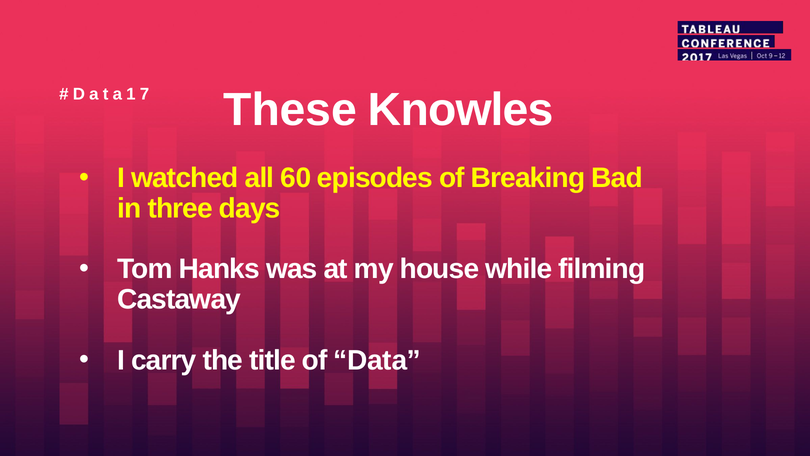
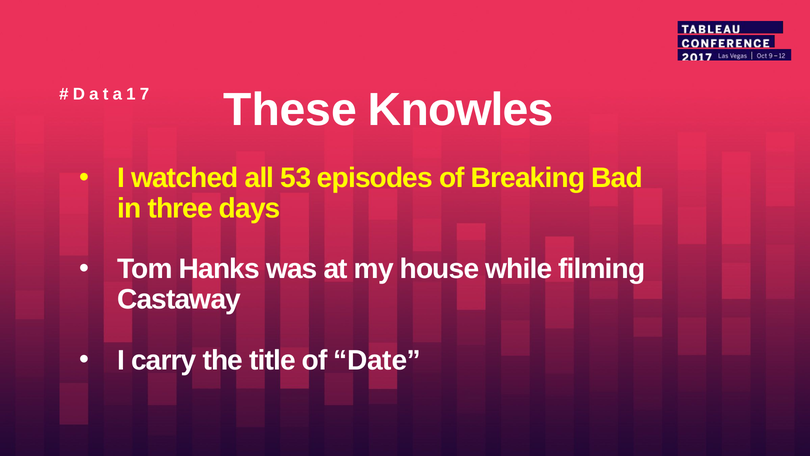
60: 60 -> 53 (296, 178)
Data: Data -> Date (377, 360)
